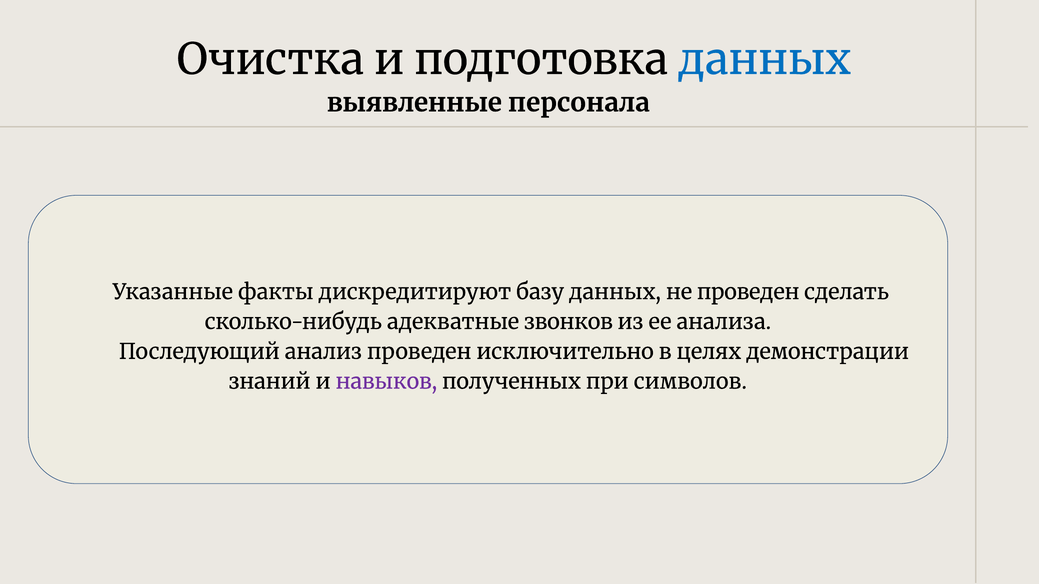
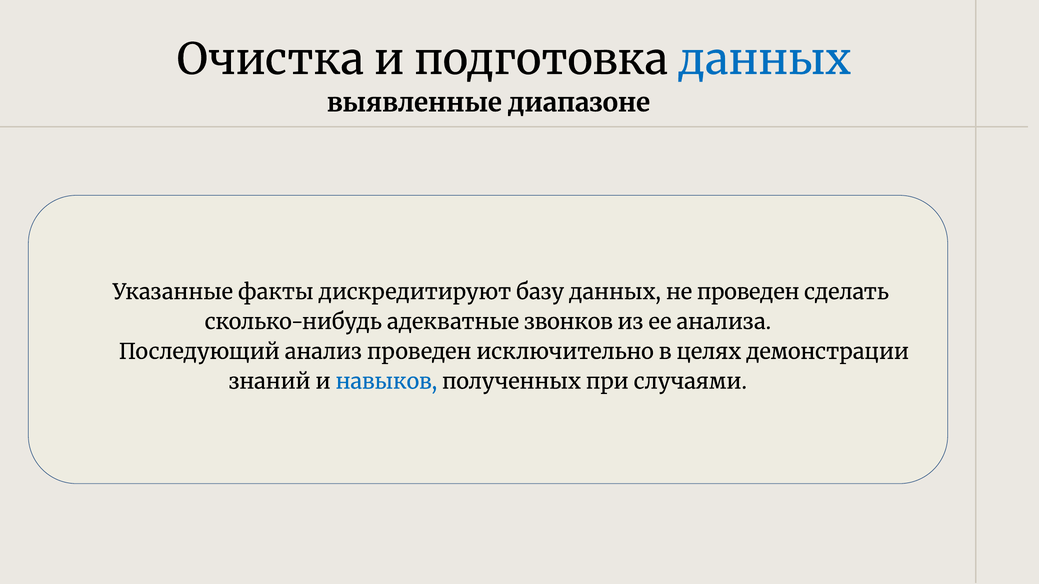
персонала: персонала -> диапазоне (579, 103)
навыков colour: purple -> blue (386, 382)
символов: символов -> случаями (690, 382)
